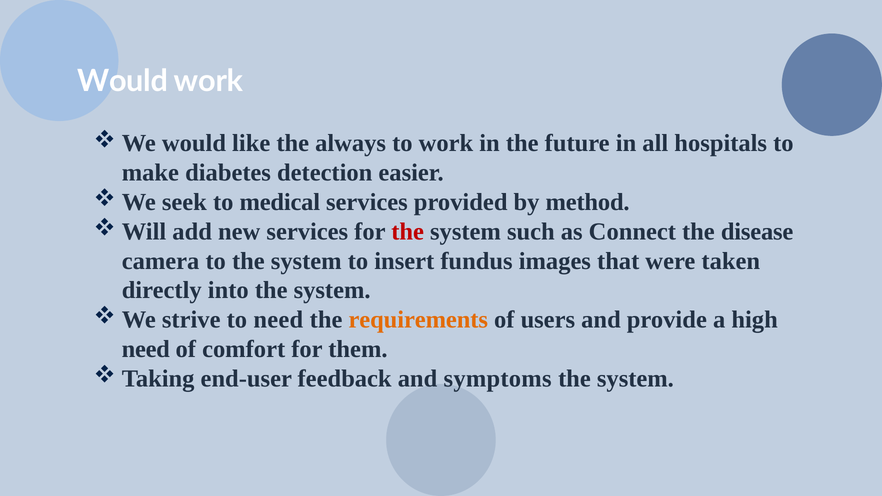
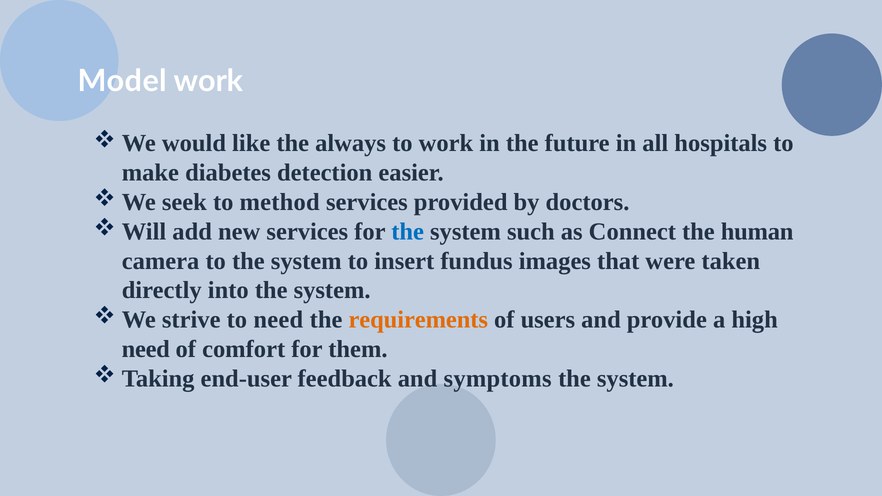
Would: Would -> Model (122, 81)
medical: medical -> method (280, 202)
method: method -> doctors (587, 202)
the colour: red -> blue (408, 232)
disease: disease -> human (757, 232)
